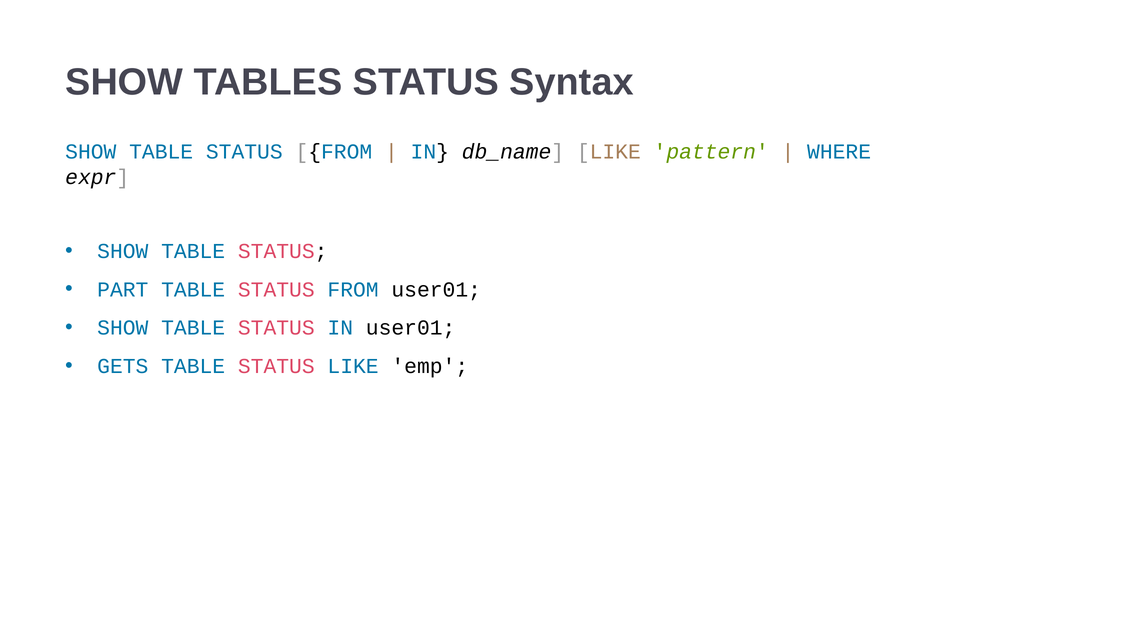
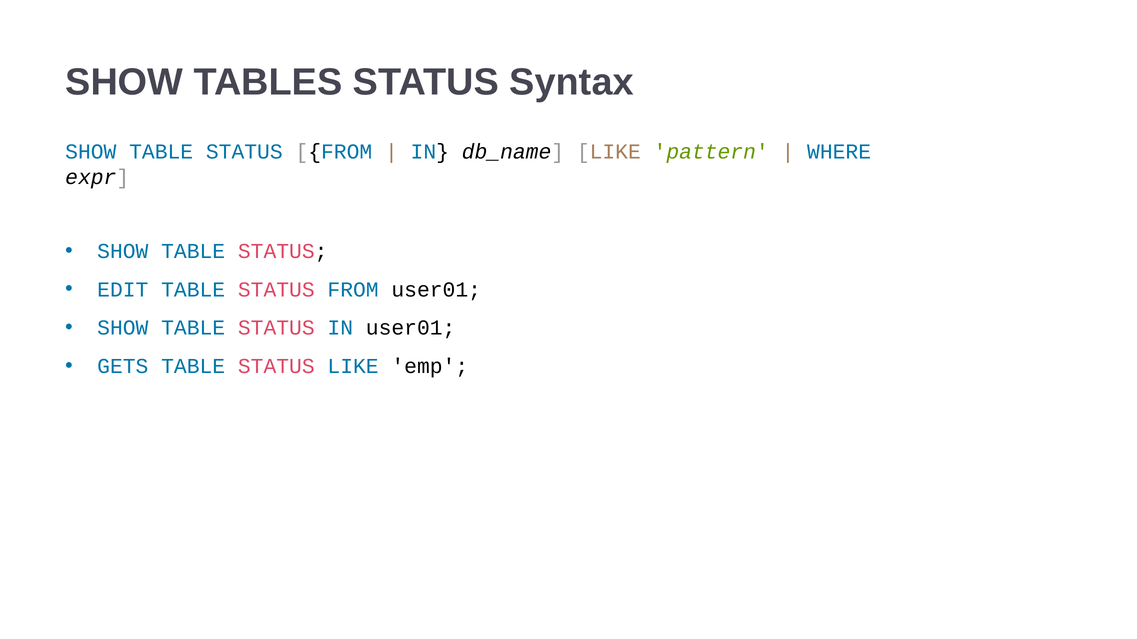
PART: PART -> EDIT (123, 290)
